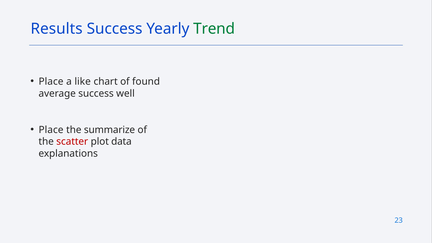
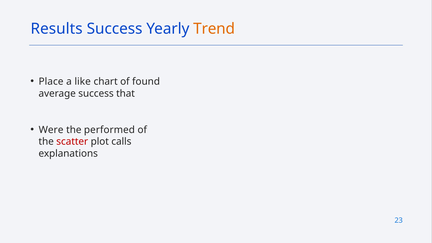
Trend colour: green -> orange (214, 29)
well: well -> that (126, 93)
Place: Place -> Were (51, 130)
summarize: summarize -> performed (109, 130)
data: data -> calls (121, 142)
